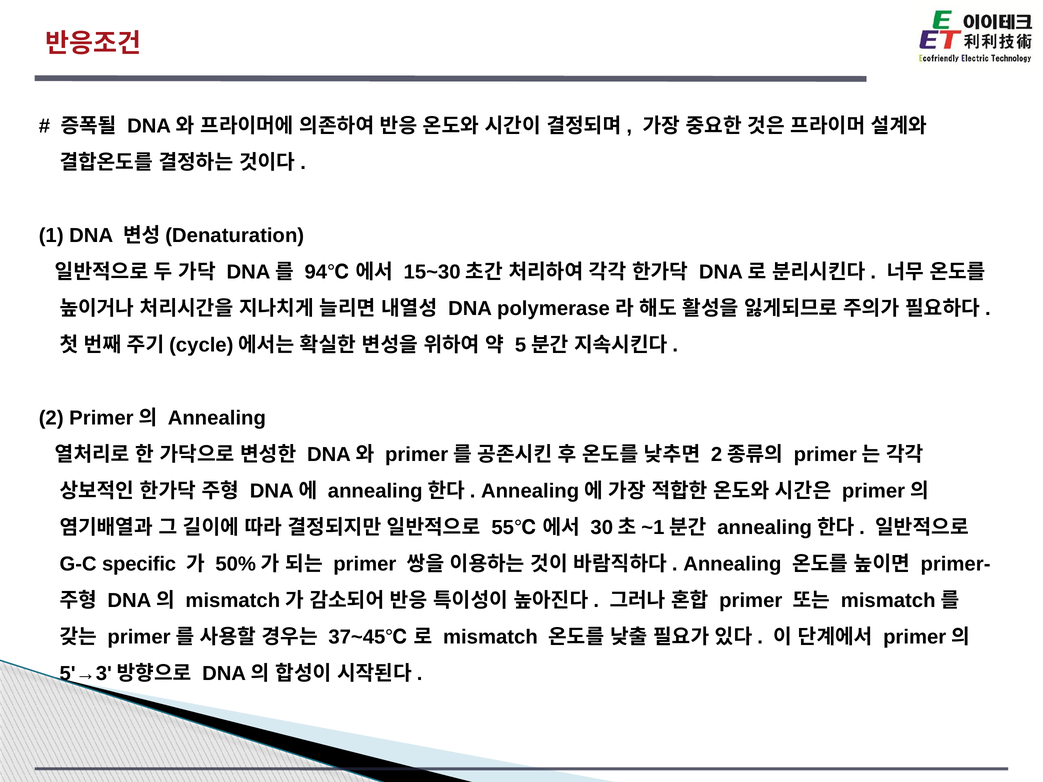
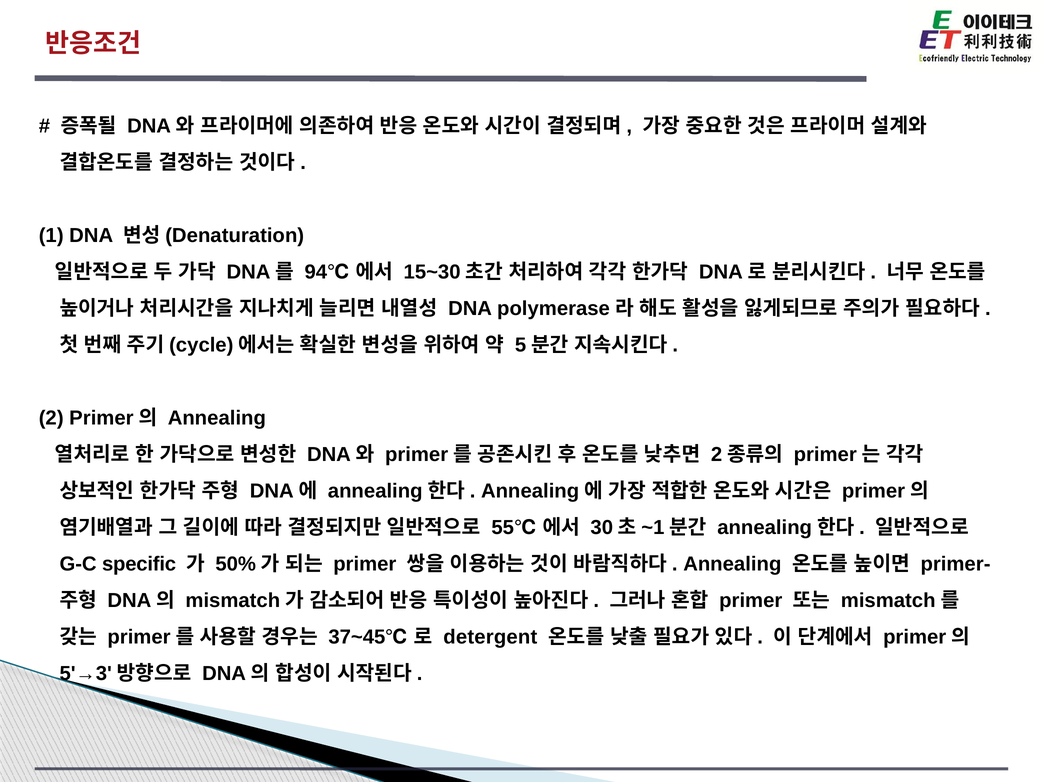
mismatch: mismatch -> detergent (490, 637)
